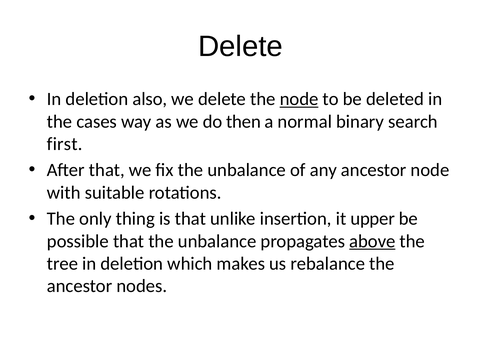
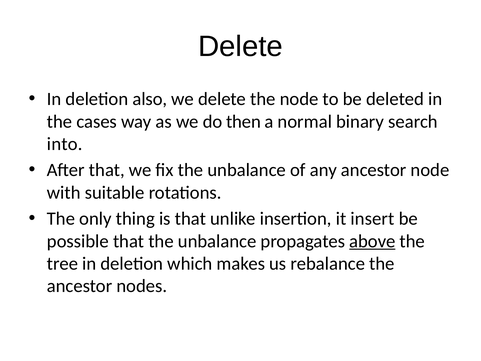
node underline: present -> none (299, 99)
first: first -> into (65, 144)
upper: upper -> insert (373, 219)
